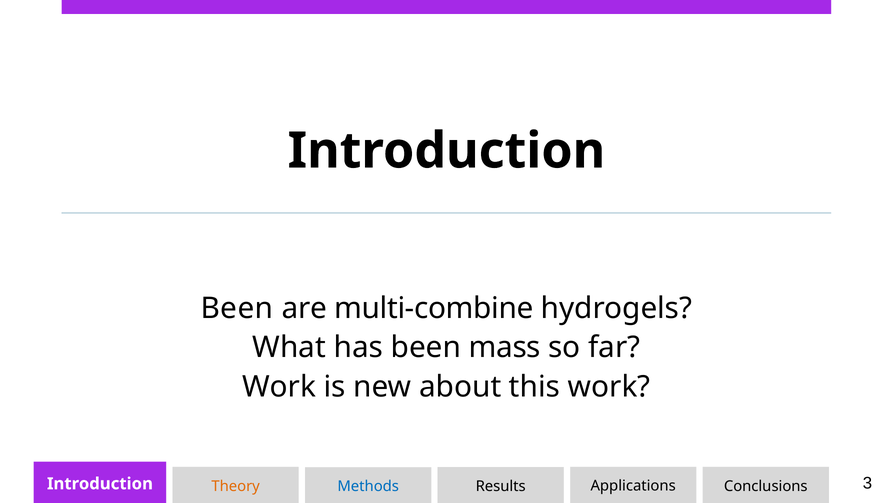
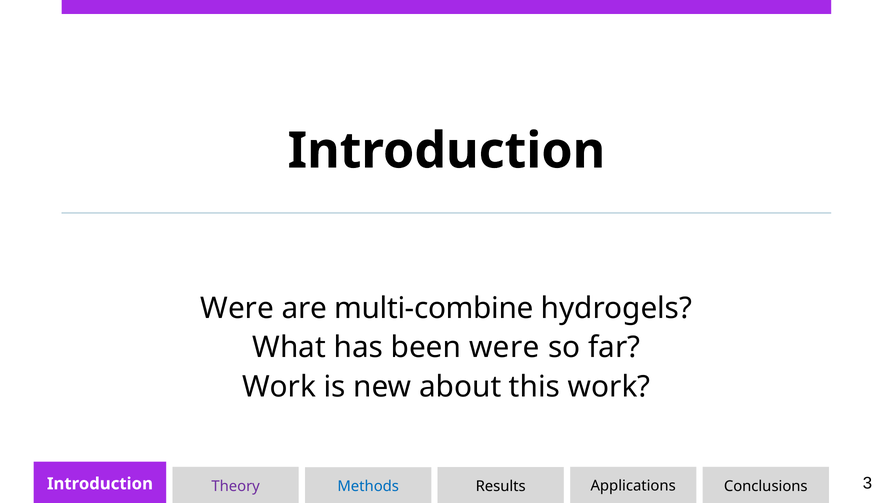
Been: Been -> Were (237, 308)
been mass: mass -> were (504, 347)
Theory colour: orange -> purple (236, 485)
